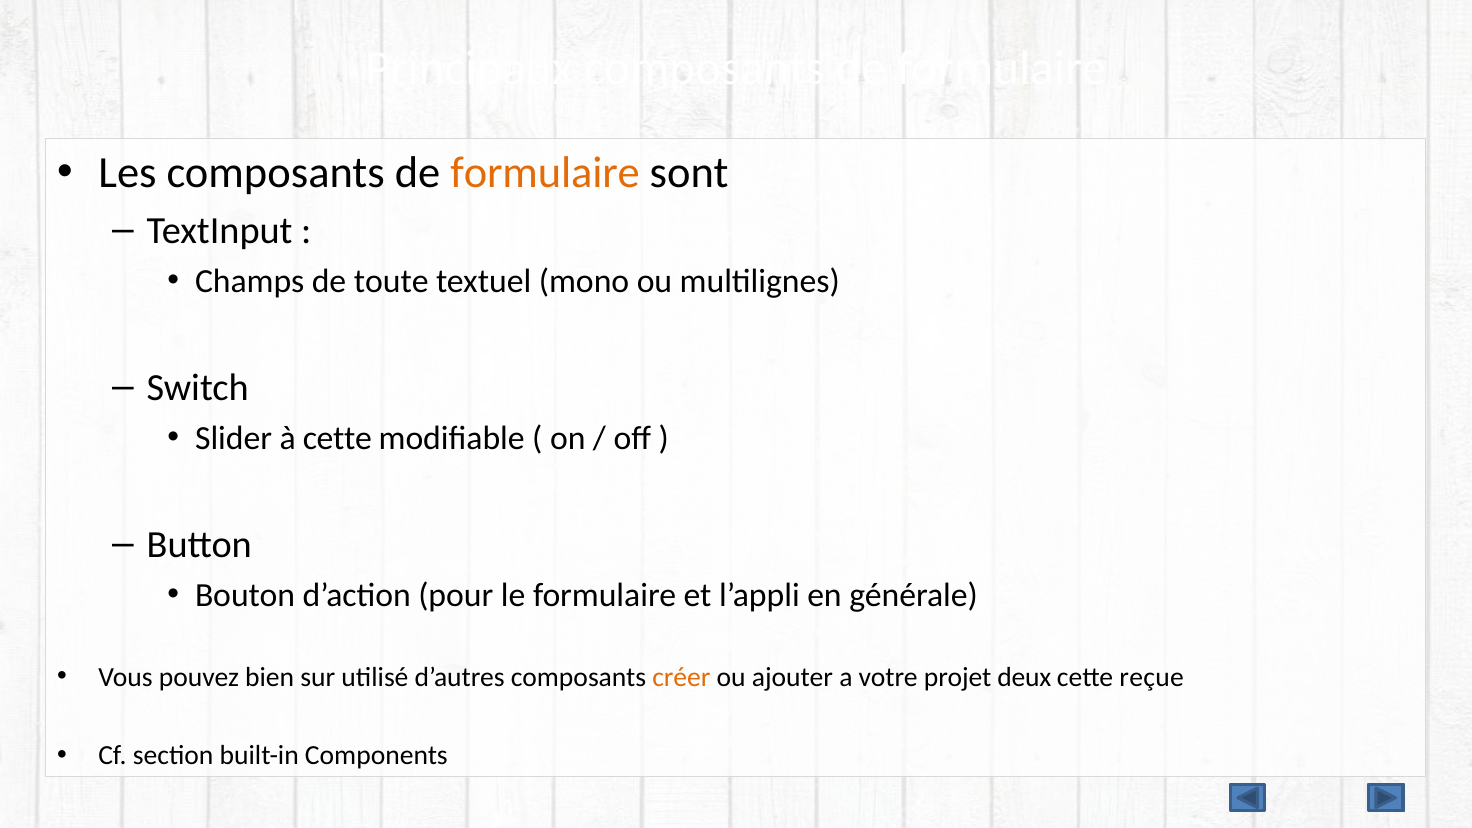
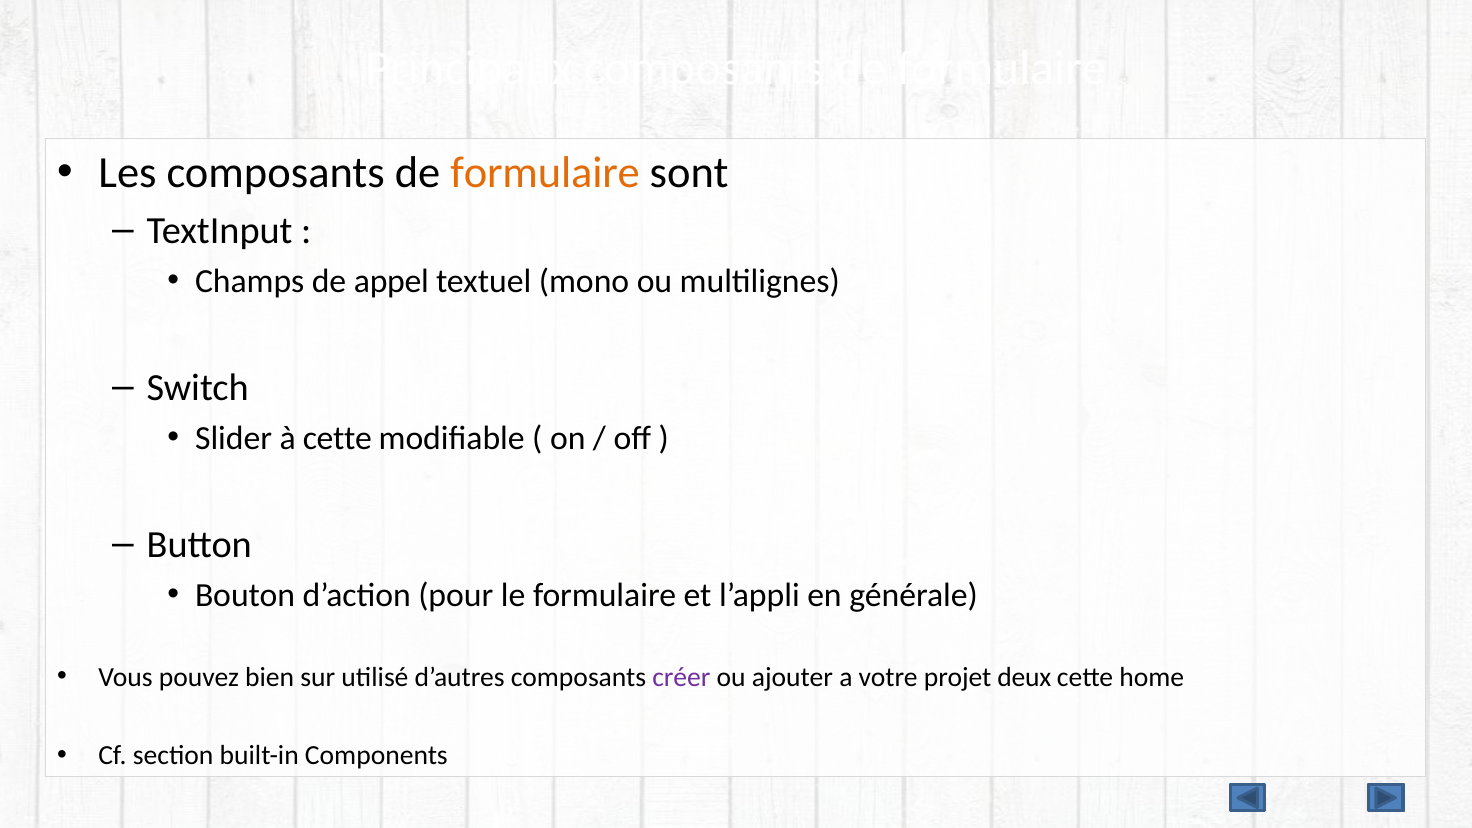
toute: toute -> appel (391, 281)
créer colour: orange -> purple (681, 677)
reçue: reçue -> home (1152, 677)
